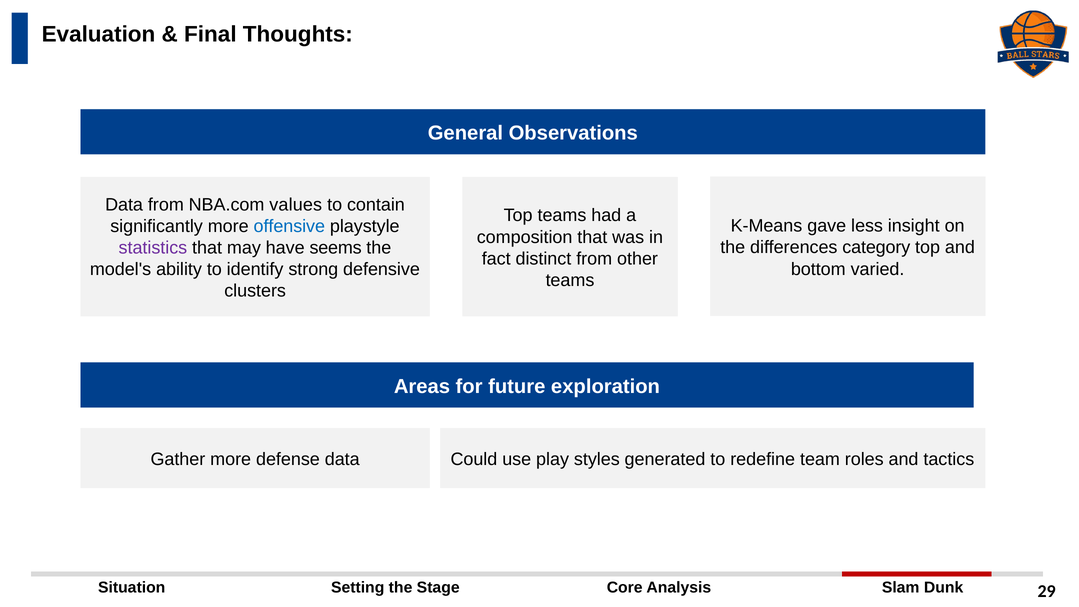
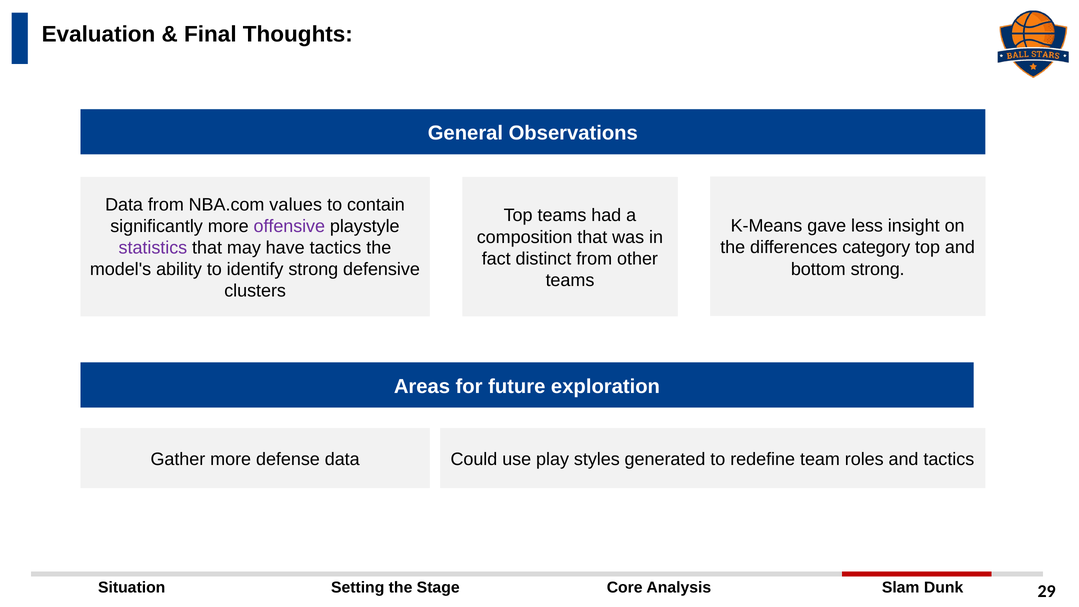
offensive colour: blue -> purple (289, 226)
have seems: seems -> tactics (335, 248)
bottom varied: varied -> strong (878, 269)
